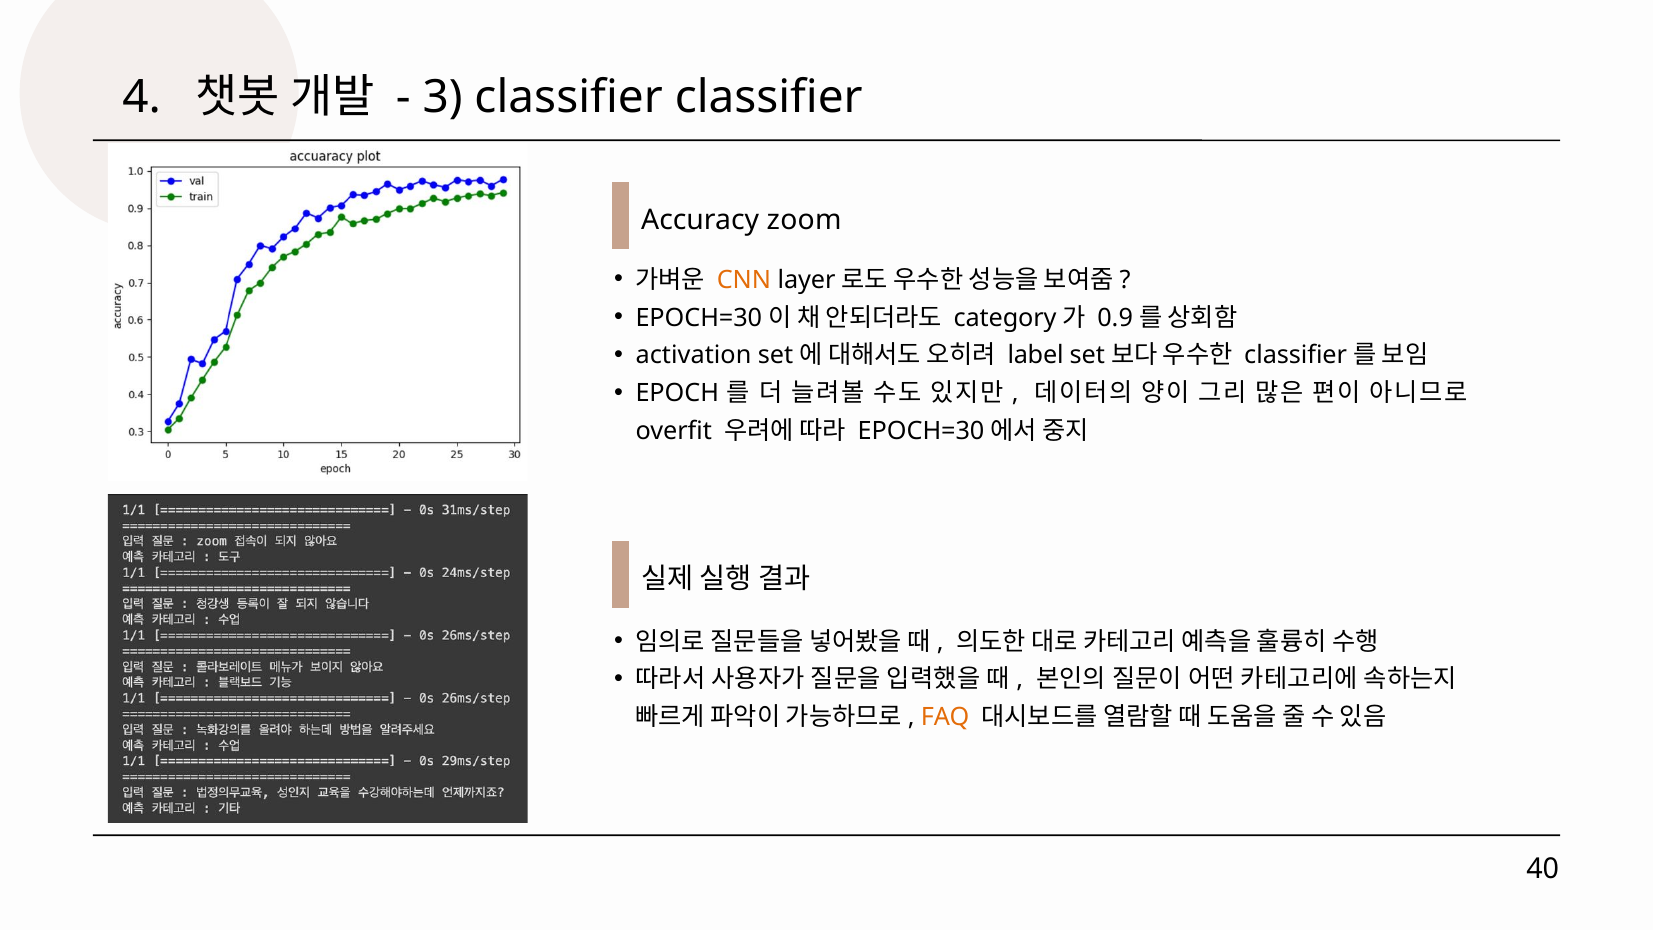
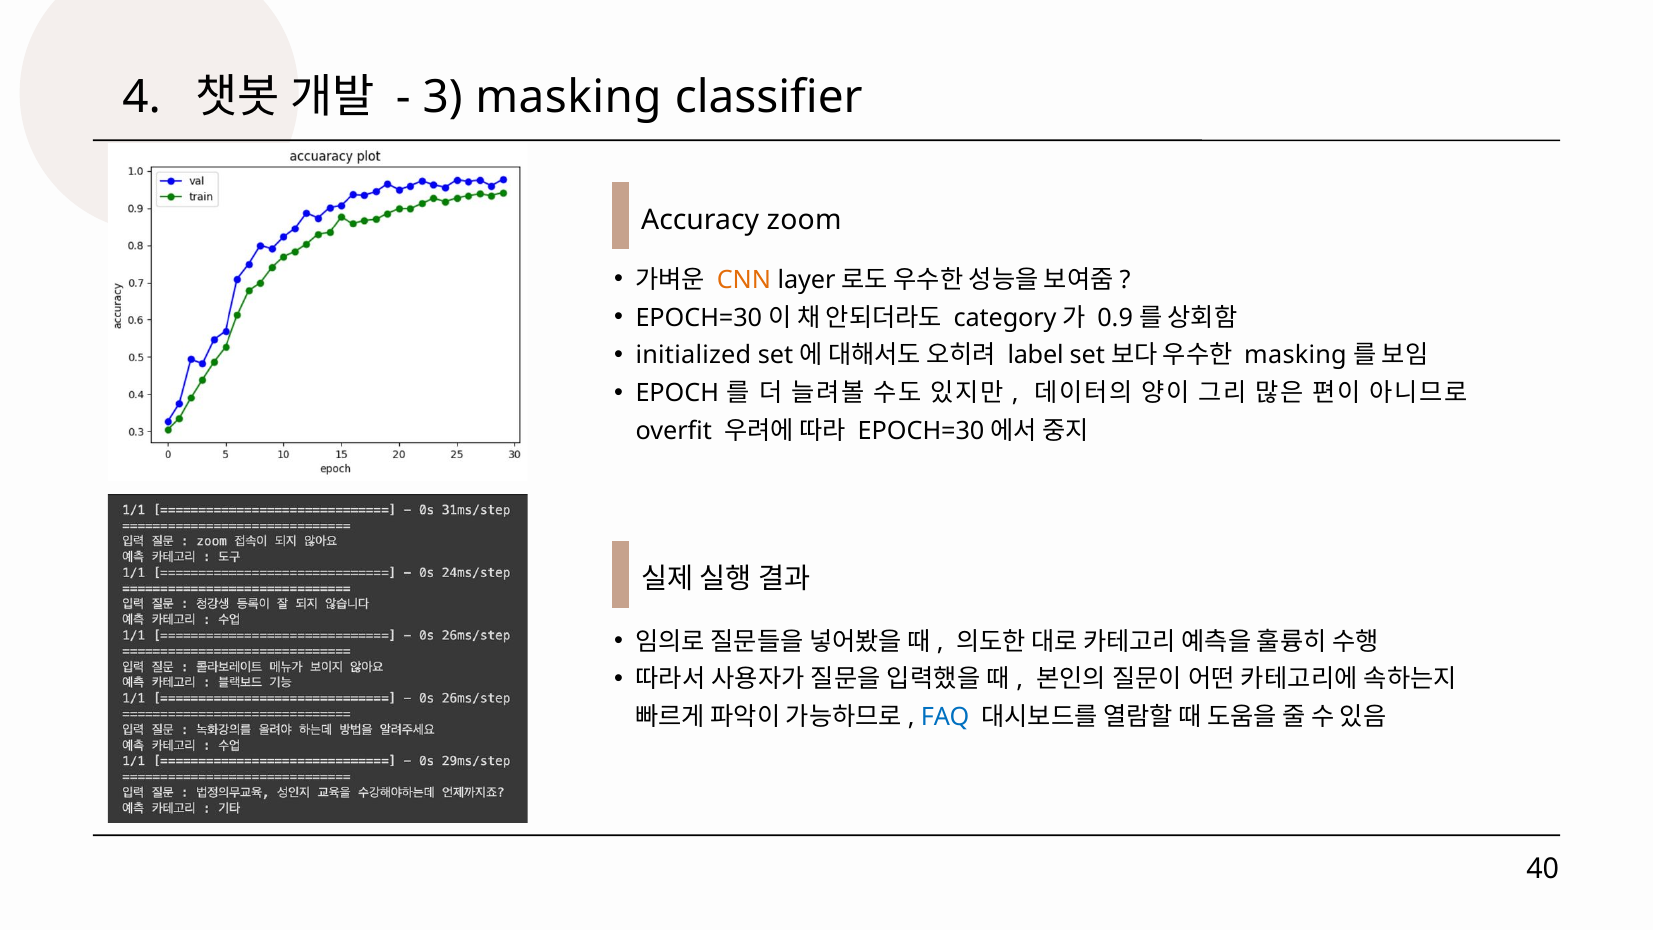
3 classifier: classifier -> masking (568, 97)
activation: activation -> initialized (693, 356)
classifier: classifier -> masking (1295, 356)
FAQ colour: orange -> blue (945, 717)
